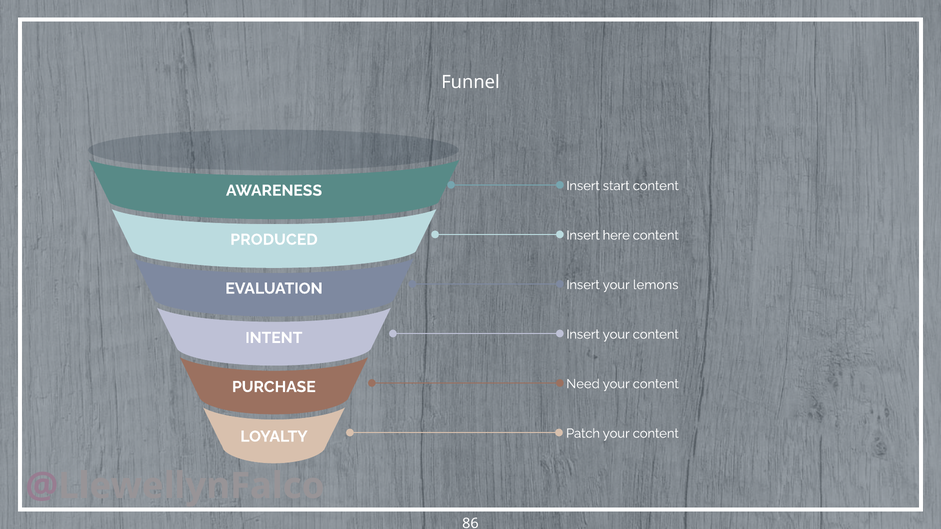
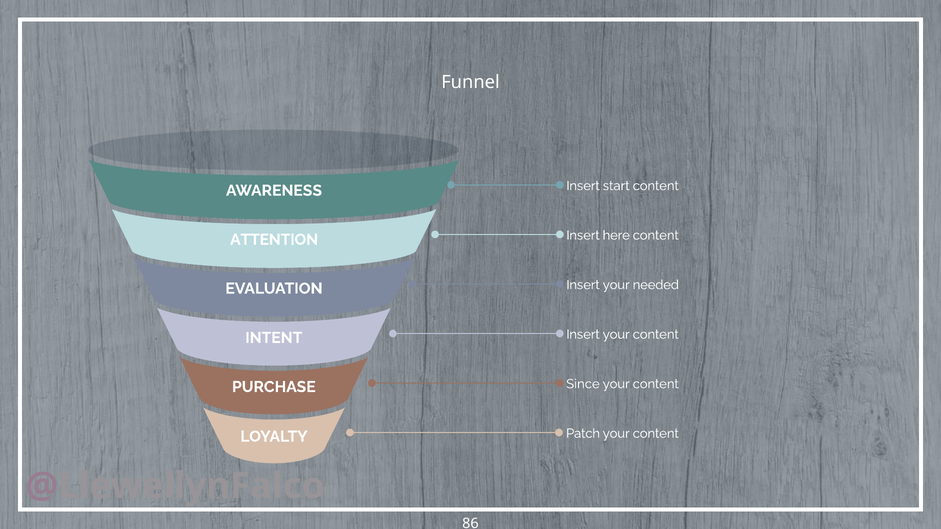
PRODUCED: PRODUCED -> ATTENTION (274, 240)
lemons: lemons -> needed (656, 285)
Need: Need -> Since (583, 384)
